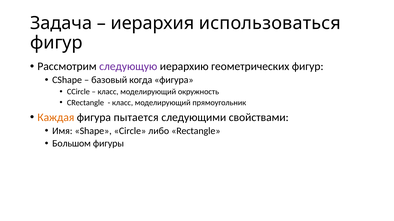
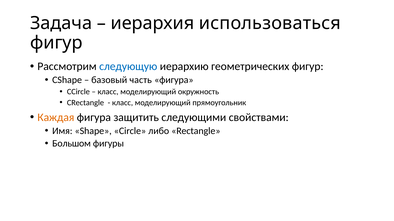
следующую colour: purple -> blue (128, 67)
когда: когда -> часть (141, 80)
пытается: пытается -> защитить (136, 118)
